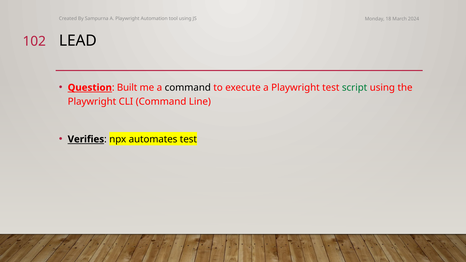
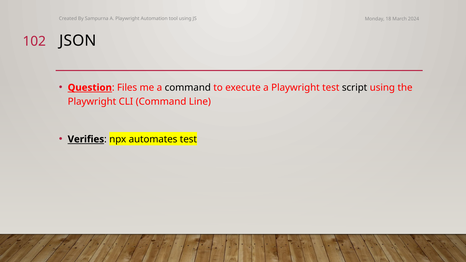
LEAD: LEAD -> JSON (78, 41)
Built: Built -> Files (127, 88)
script colour: green -> black (355, 88)
